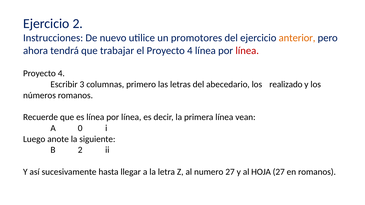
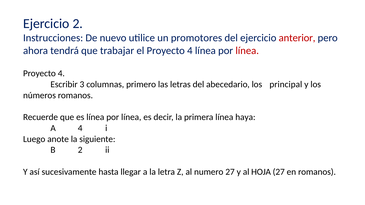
anterior colour: orange -> red (297, 38)
realizado: realizado -> principal (286, 84)
vean: vean -> haya (245, 117)
A 0: 0 -> 4 (80, 128)
